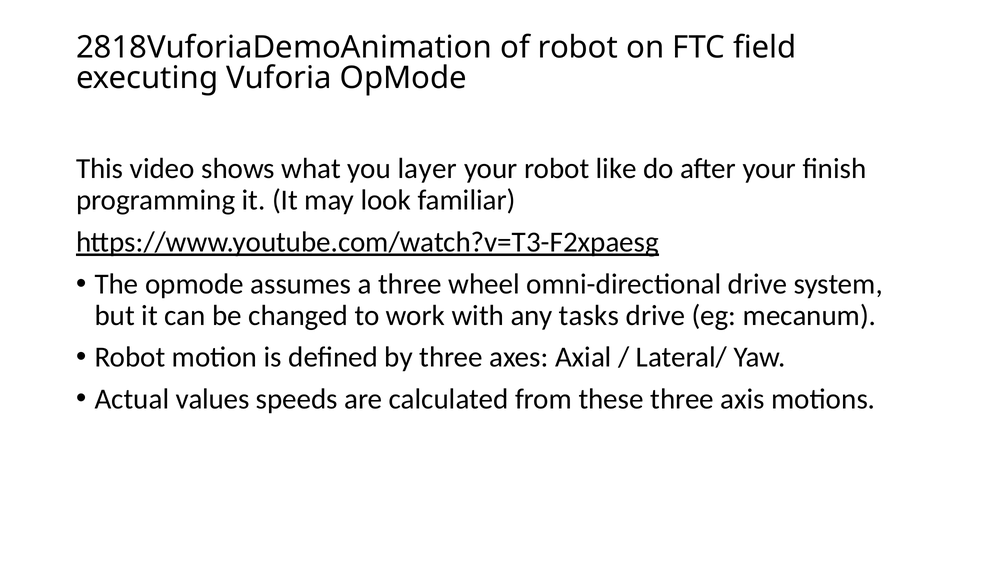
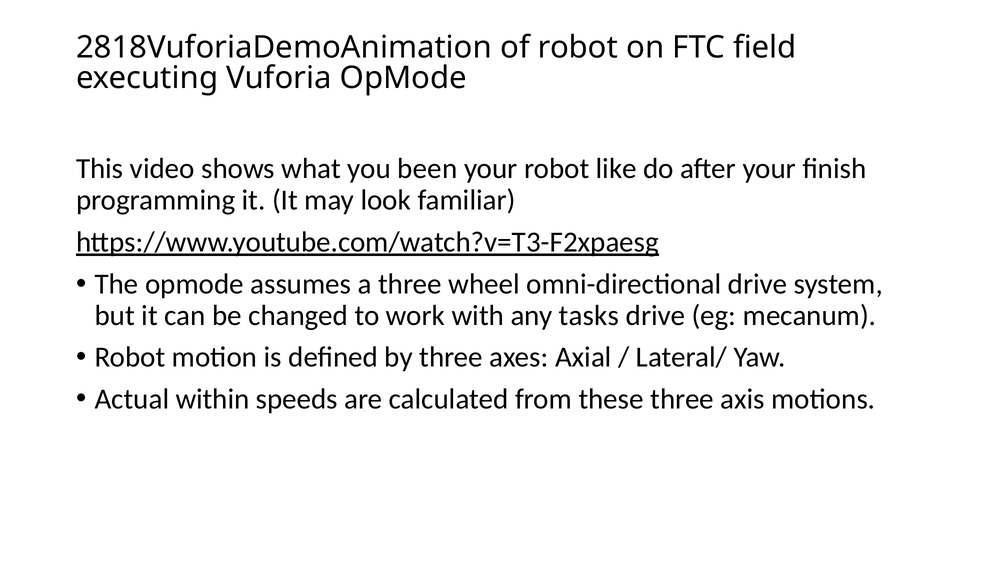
layer: layer -> been (427, 169)
values: values -> within (213, 399)
